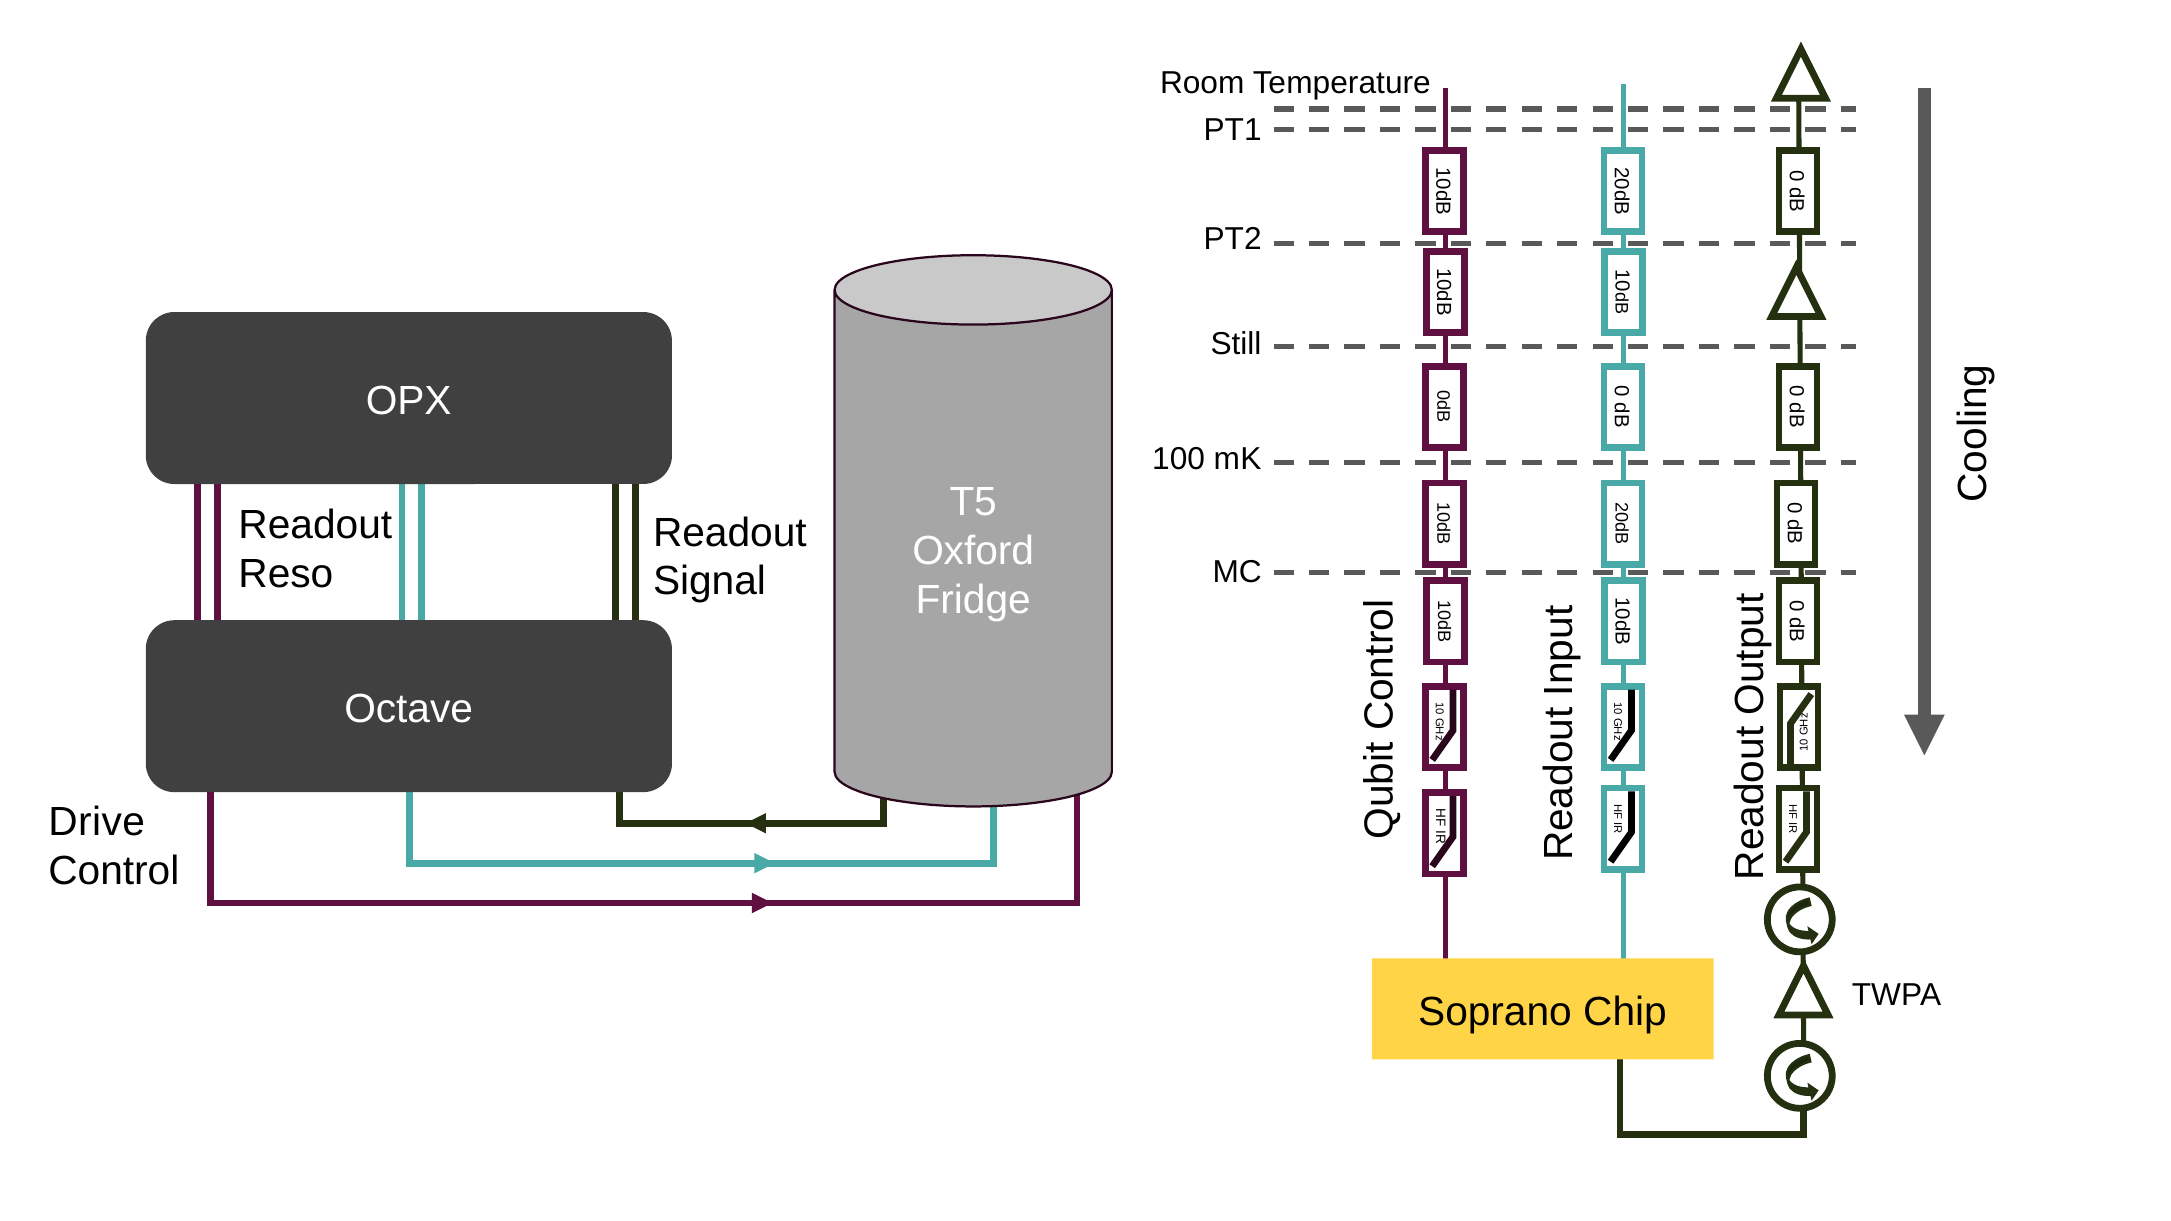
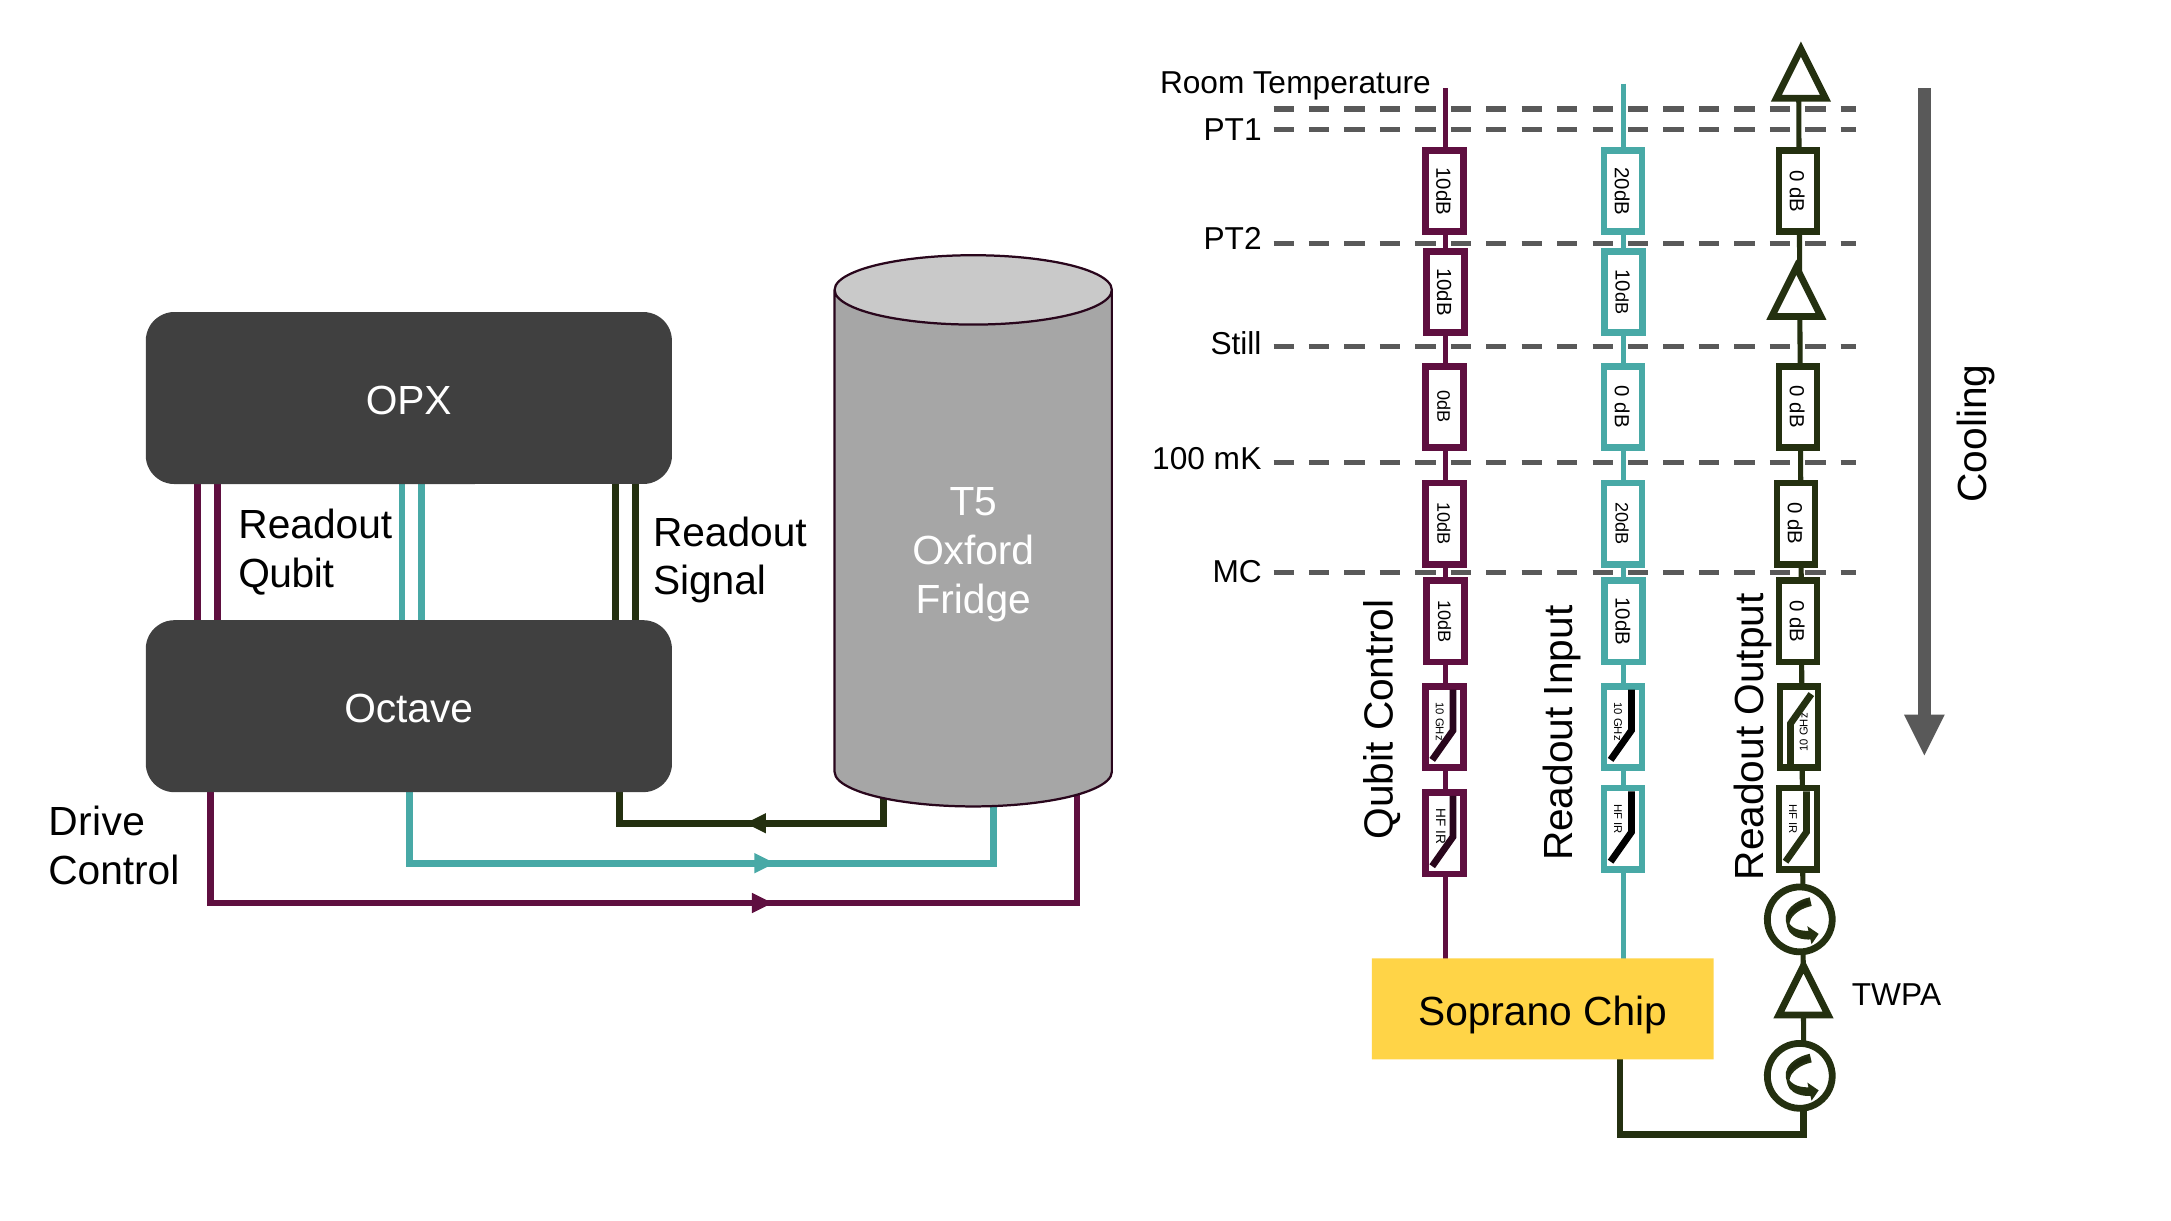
Reso: Reso -> Qubit (286, 574)
